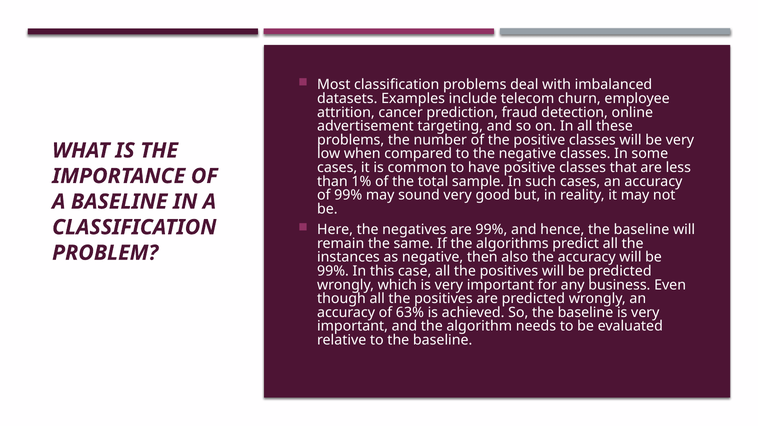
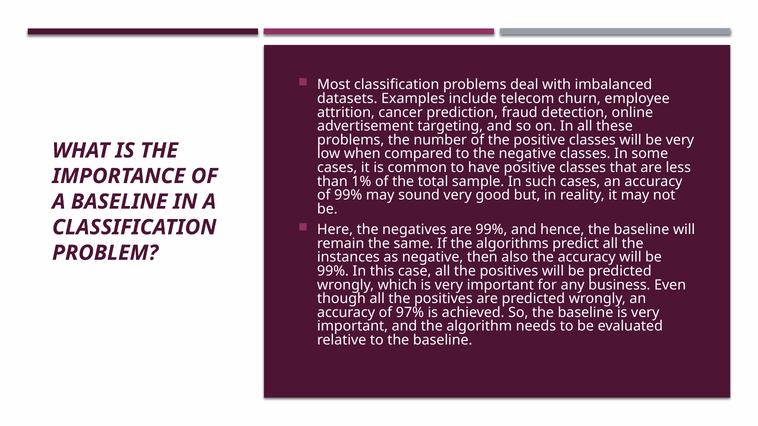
63%: 63% -> 97% (410, 313)
